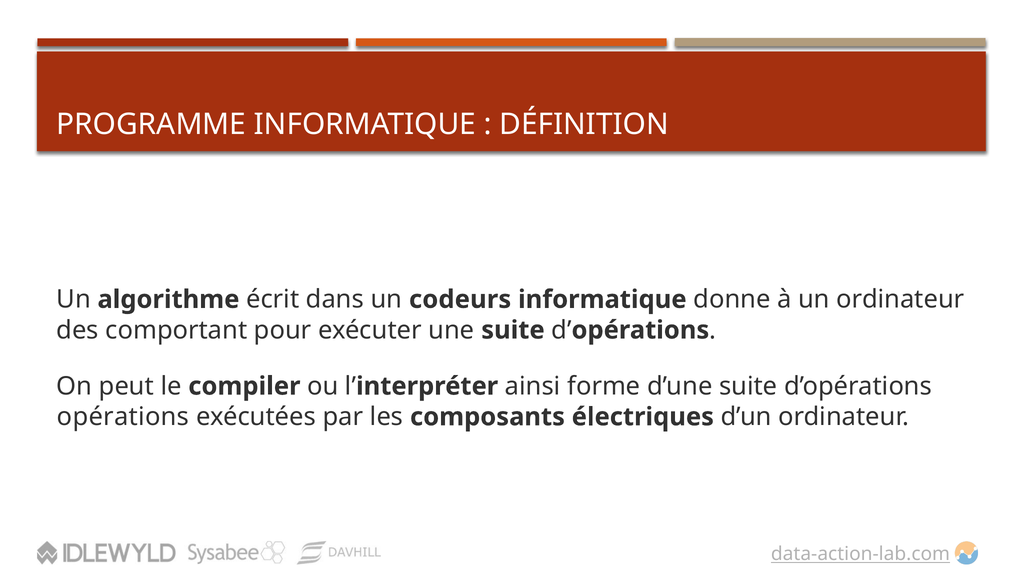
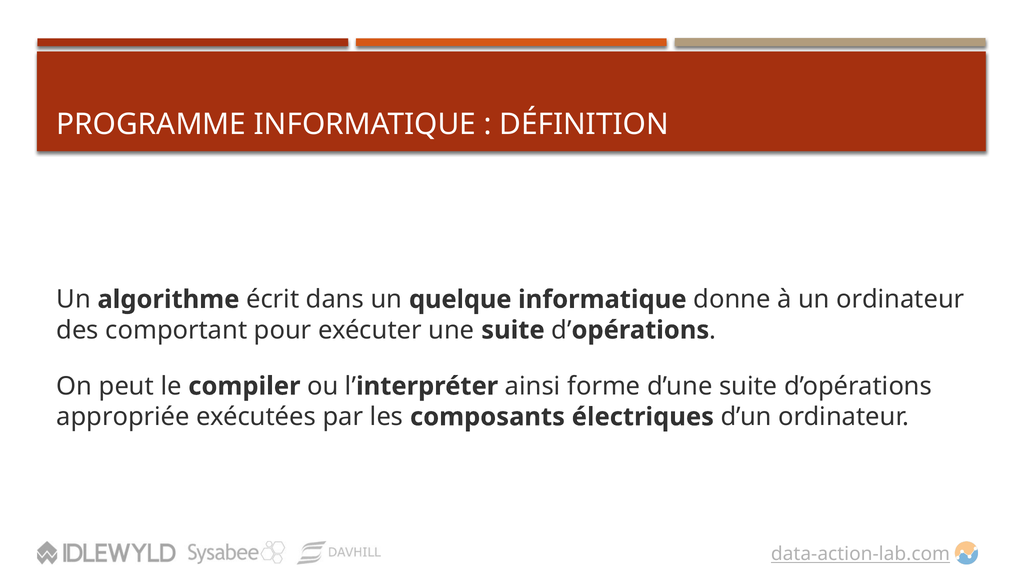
codeurs: codeurs -> quelque (460, 300)
opérations: opérations -> appropriée (123, 417)
